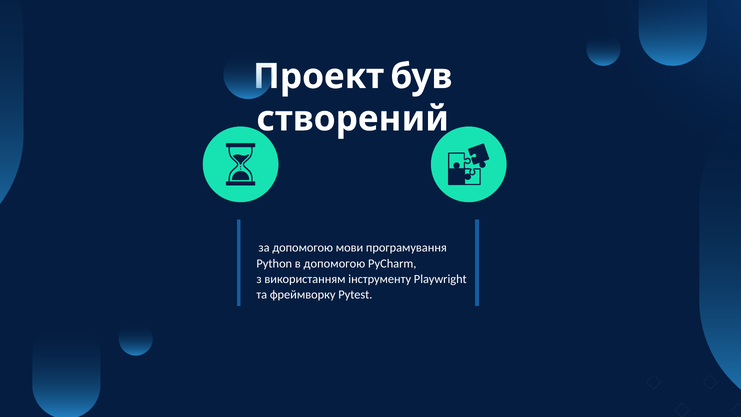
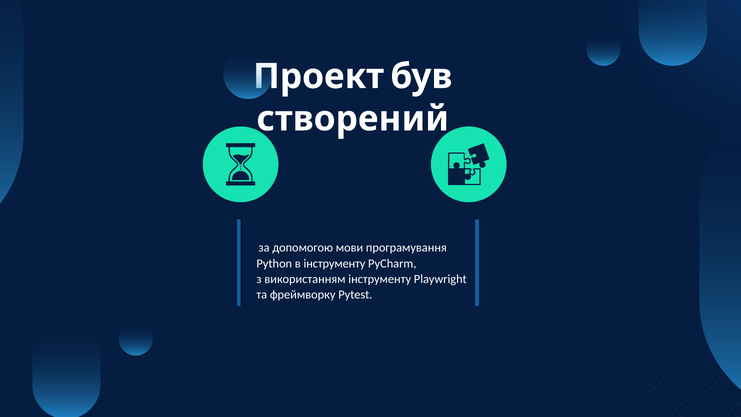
в допомогою: допомогою -> інструменту (335, 263)
